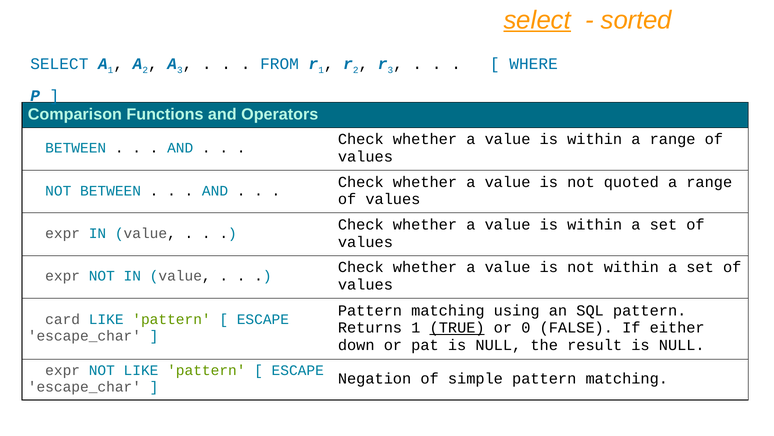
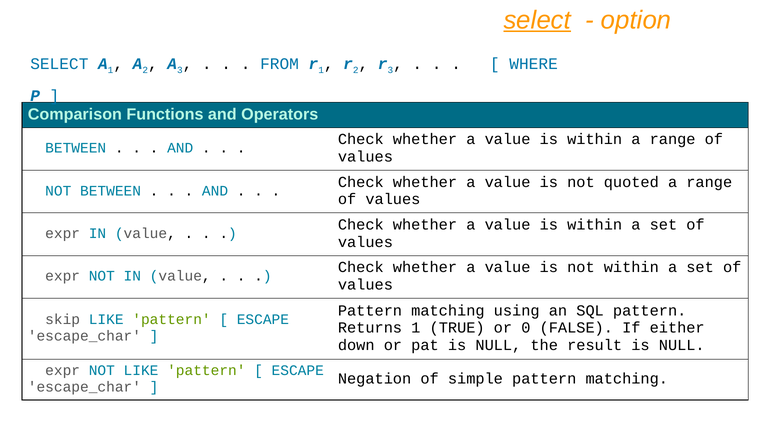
sorted: sorted -> option (636, 20)
card: card -> skip (63, 319)
TRUE underline: present -> none (457, 327)
